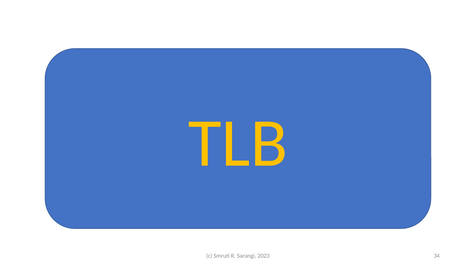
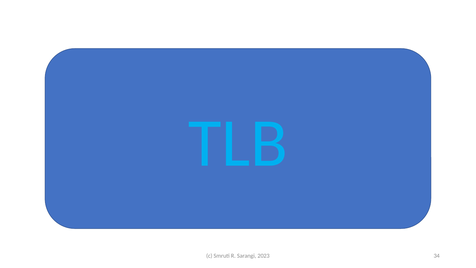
TLB colour: yellow -> light blue (238, 143)
